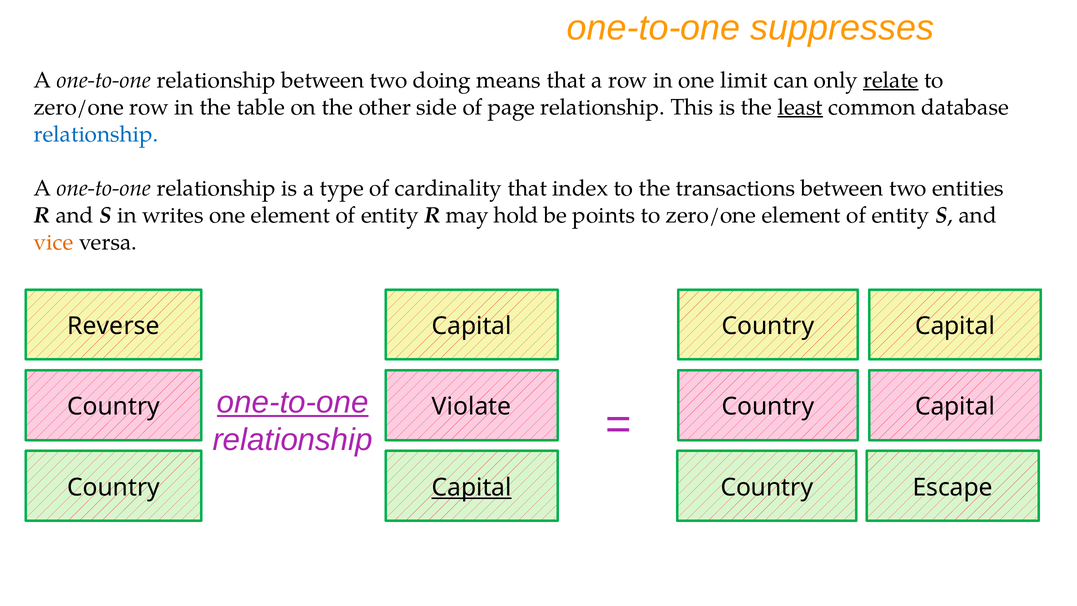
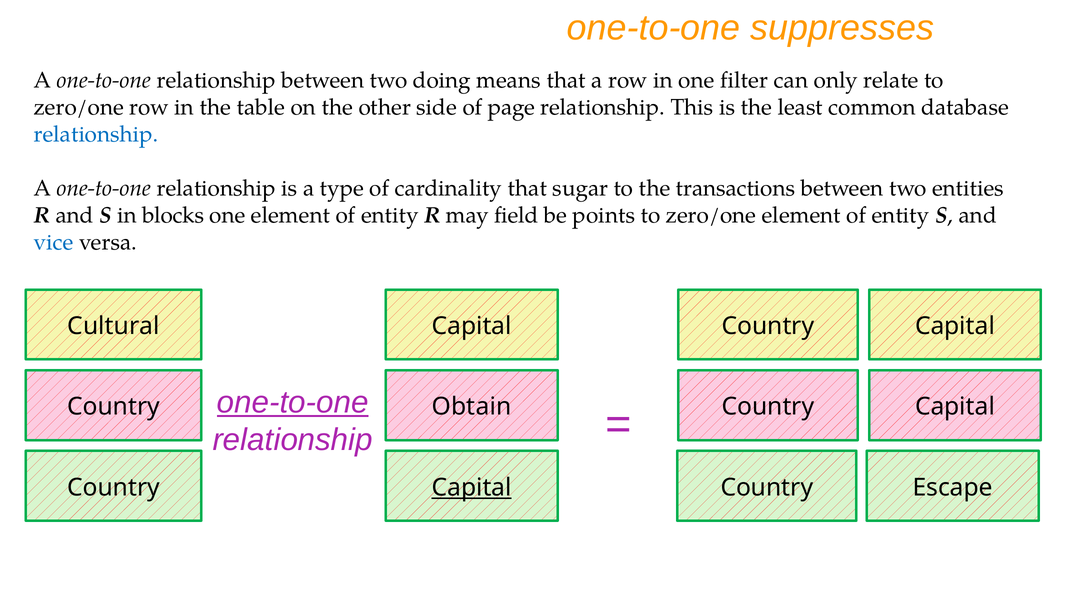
limit: limit -> filter (744, 80)
relate underline: present -> none (891, 80)
least underline: present -> none (800, 107)
index: index -> sugar (580, 188)
writes: writes -> blocks (173, 215)
hold: hold -> field (516, 215)
vice colour: orange -> blue (54, 242)
Reverse: Reverse -> Cultural (114, 326)
Violate: Violate -> Obtain (472, 407)
